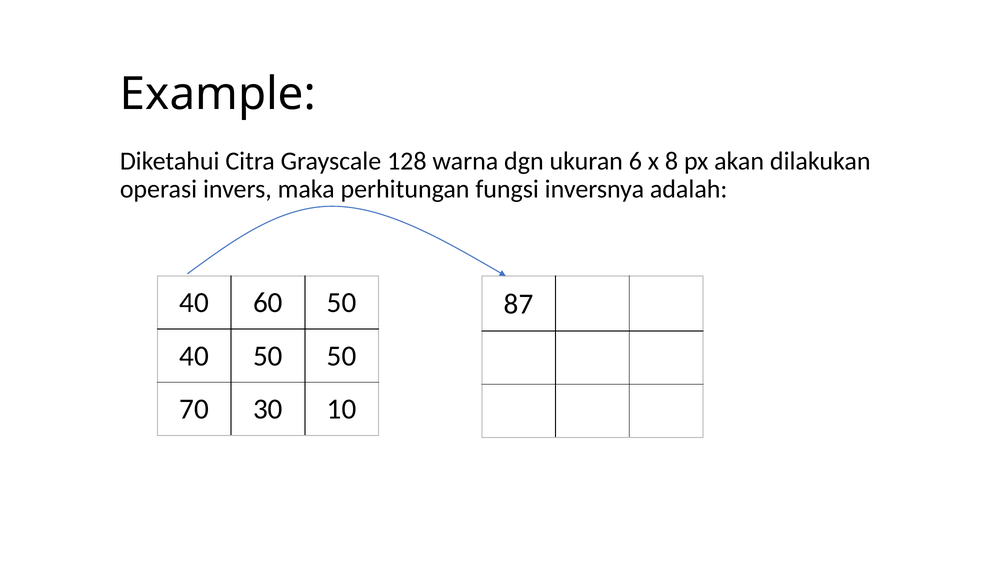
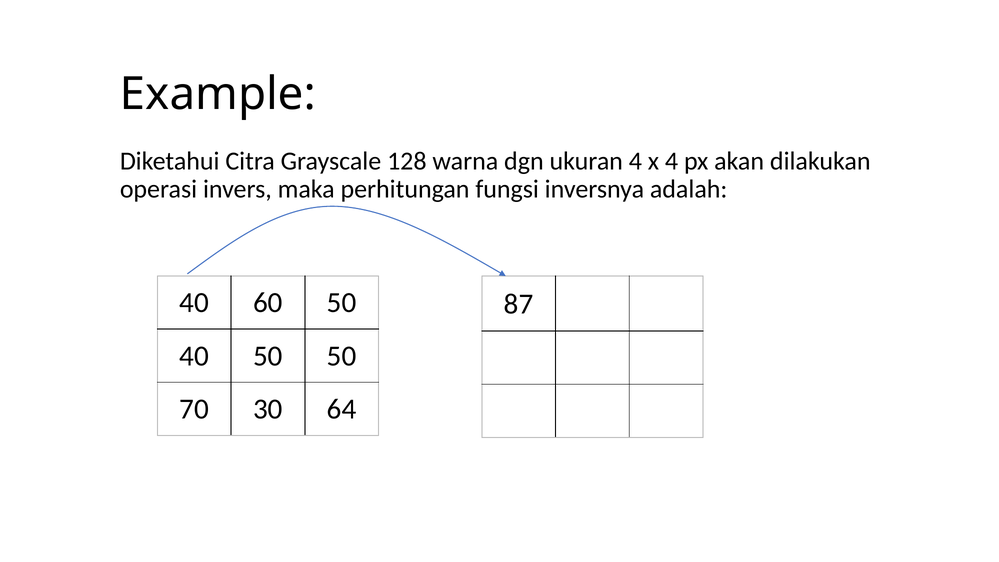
ukuran 6: 6 -> 4 (635, 161)
x 8: 8 -> 4 (672, 161)
10: 10 -> 64 (342, 409)
